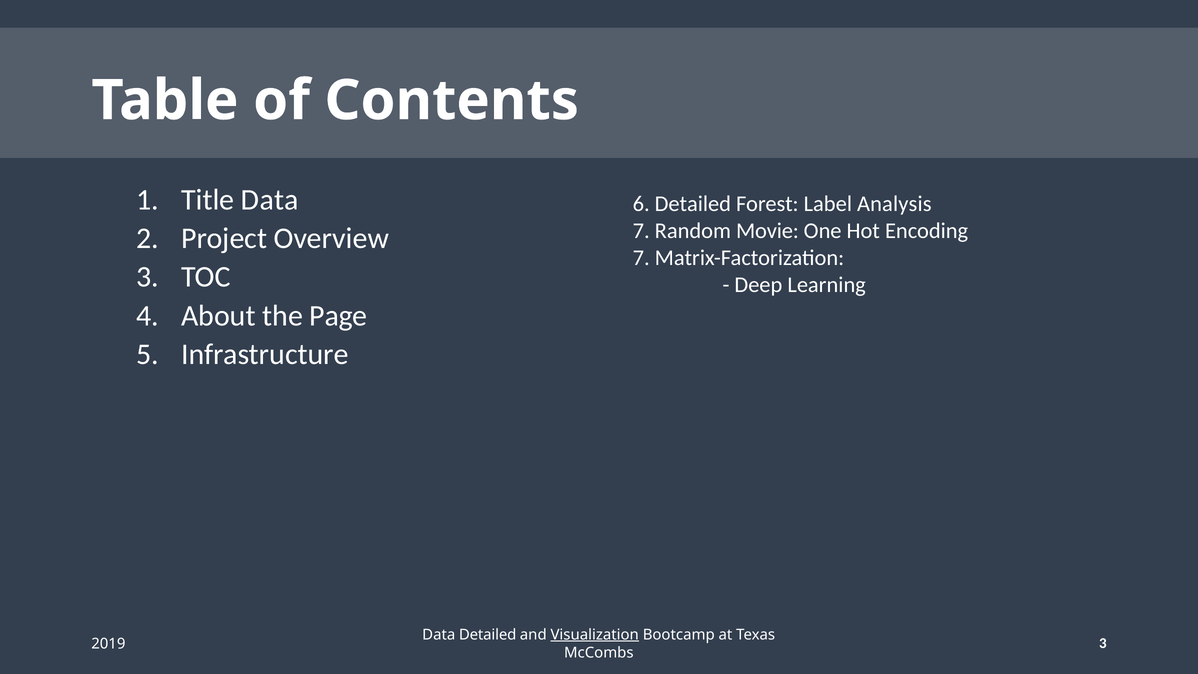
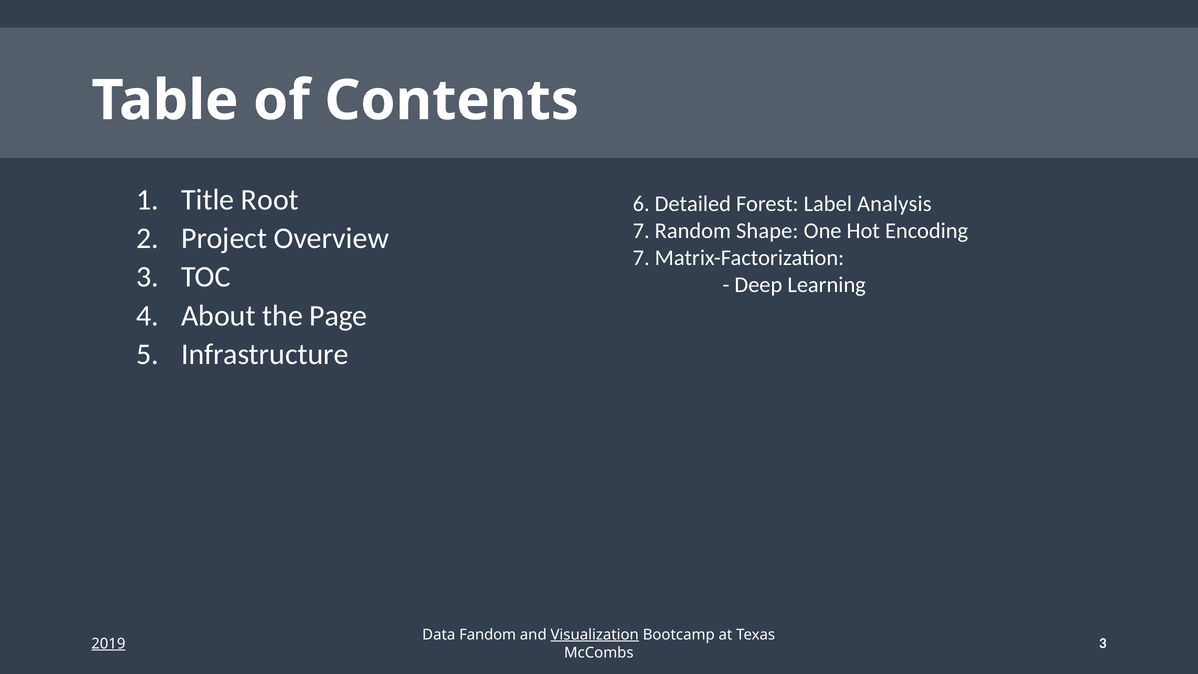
Title Data: Data -> Root (270, 200)
Movie: Movie -> Shape (767, 231)
Data Detailed: Detailed -> Fandom (488, 635)
2019 underline: none -> present (108, 644)
